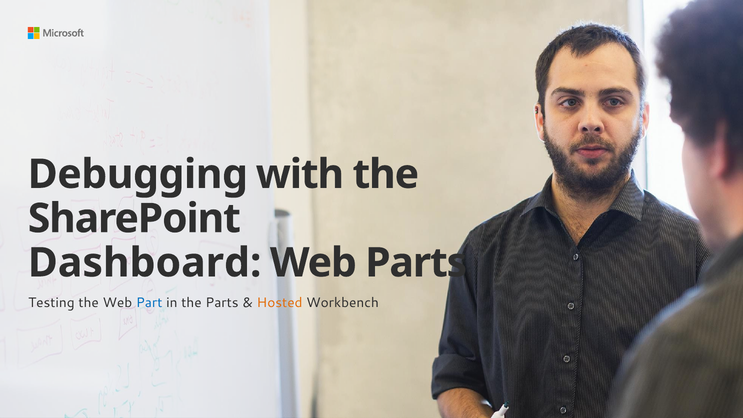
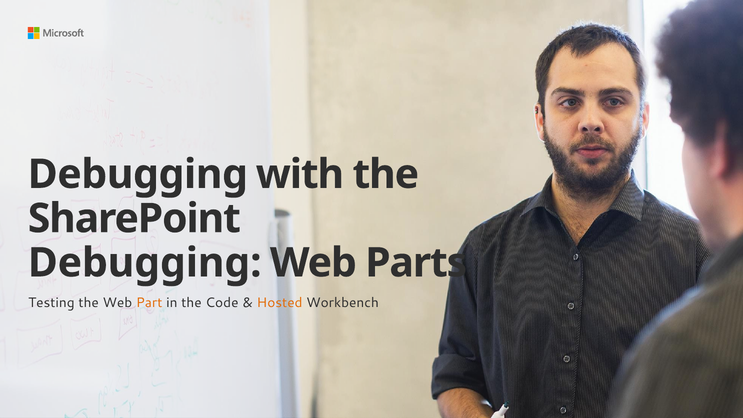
Dashboard: Dashboard -> Debugging (145, 263)
Part colour: blue -> orange (149, 302)
the Parts: Parts -> Code (222, 302)
